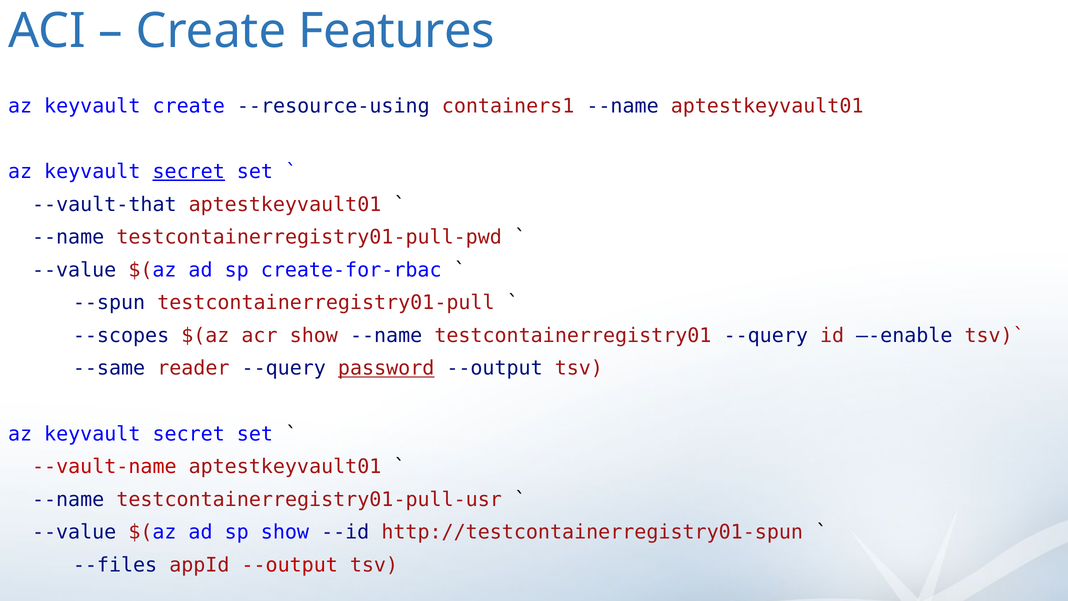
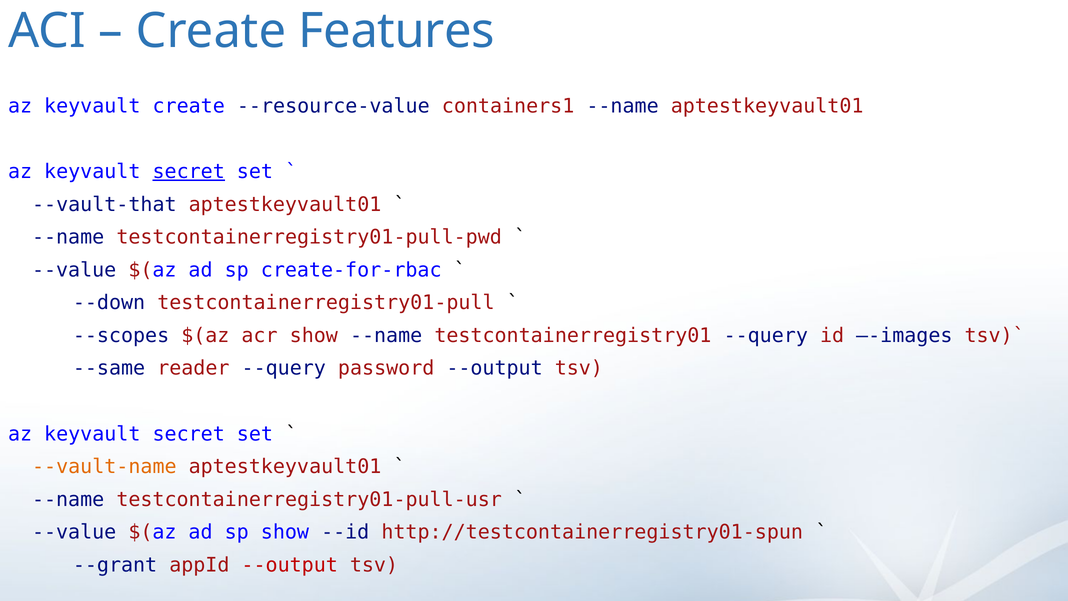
--resource-using: --resource-using -> --resource-value (333, 106)
--spun: --spun -> --down (109, 303)
–-enable: –-enable -> –-images (904, 335)
password underline: present -> none (386, 368)
--vault-name colour: red -> orange (104, 466)
--files: --files -> --grant (115, 565)
